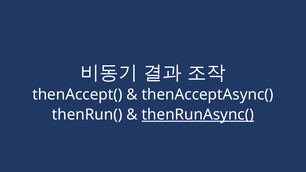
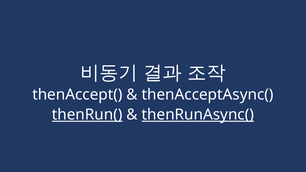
thenRun( underline: none -> present (87, 115)
